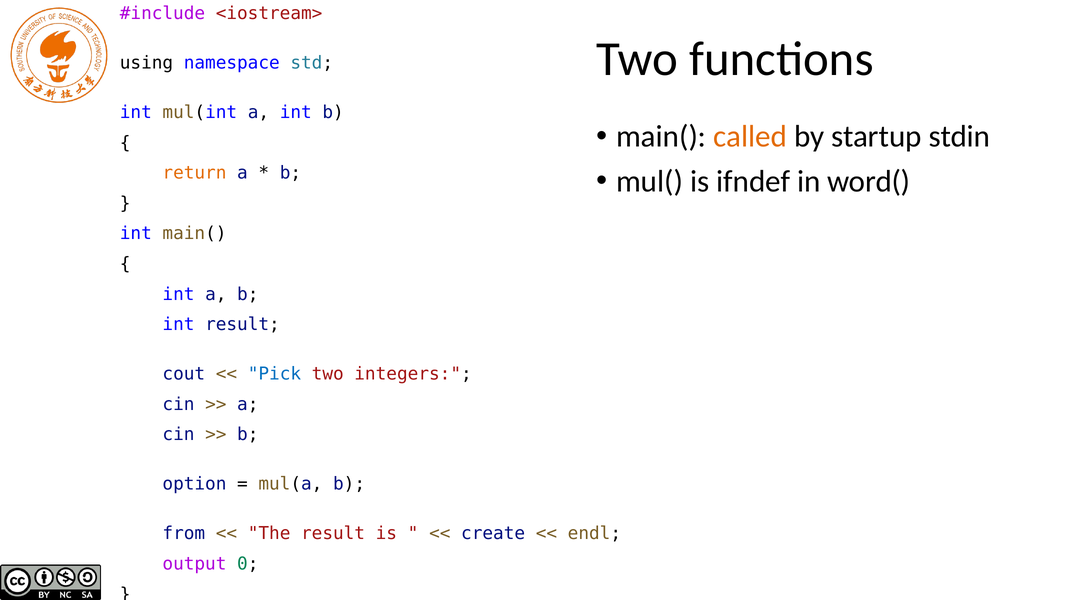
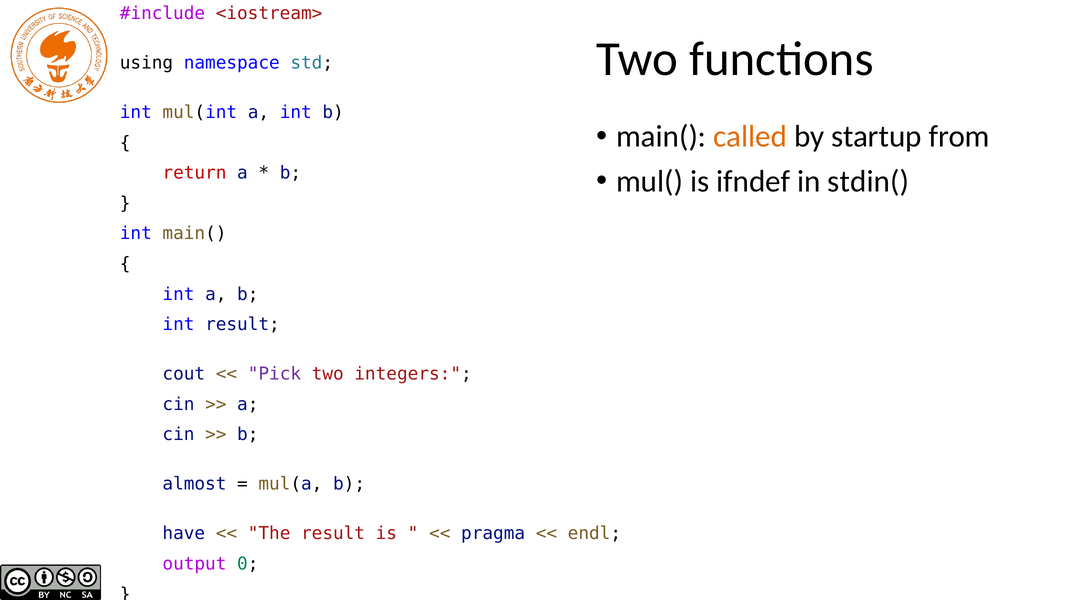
stdin: stdin -> from (959, 137)
return colour: orange -> red (194, 173)
word(: word( -> stdin( (868, 181)
Pick colour: blue -> purple (274, 374)
option: option -> almost (194, 484)
from: from -> have (184, 533)
create: create -> pragma (493, 533)
